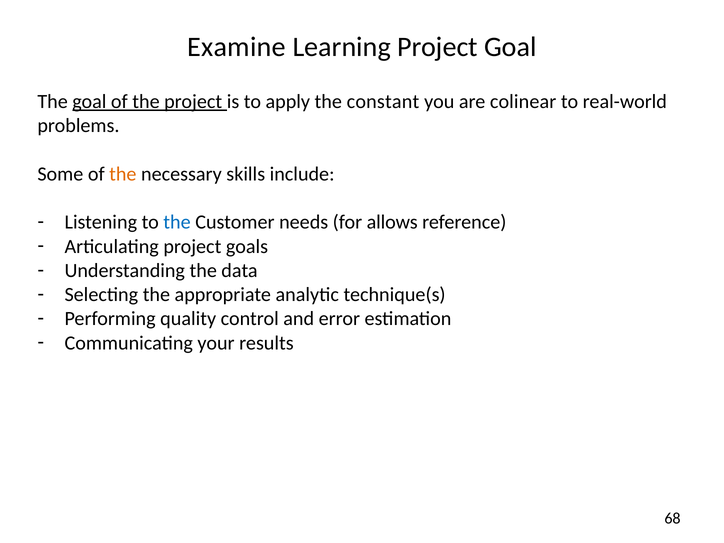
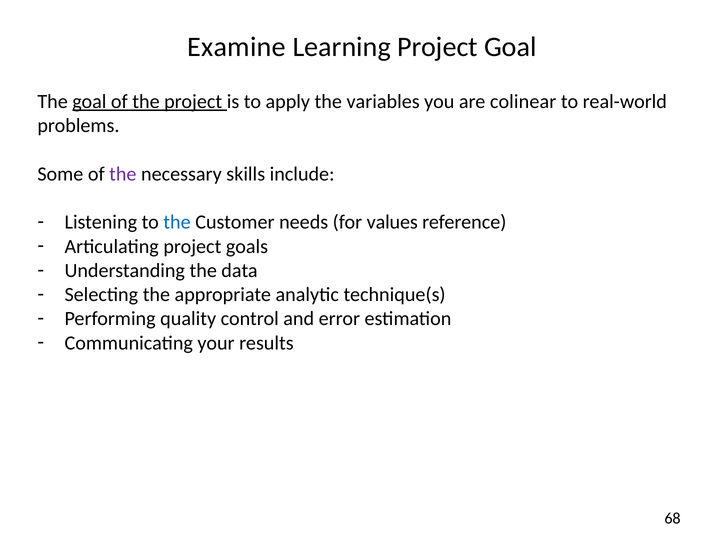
constant: constant -> variables (383, 102)
the colour: orange -> purple (123, 174)
allows: allows -> values (392, 222)
